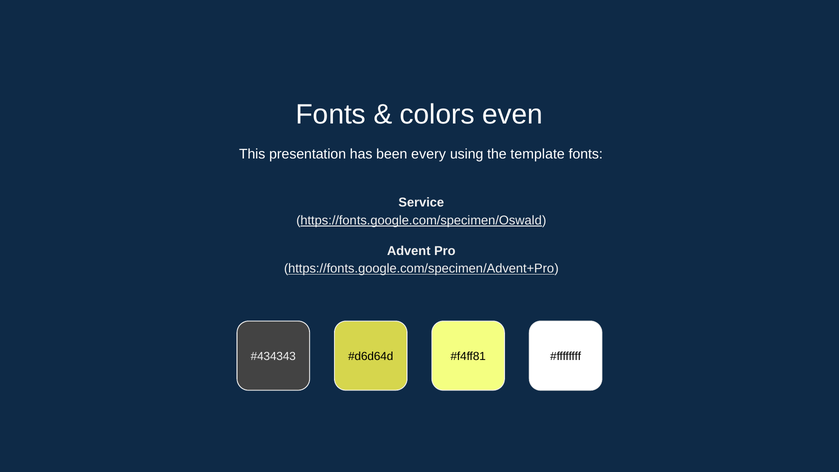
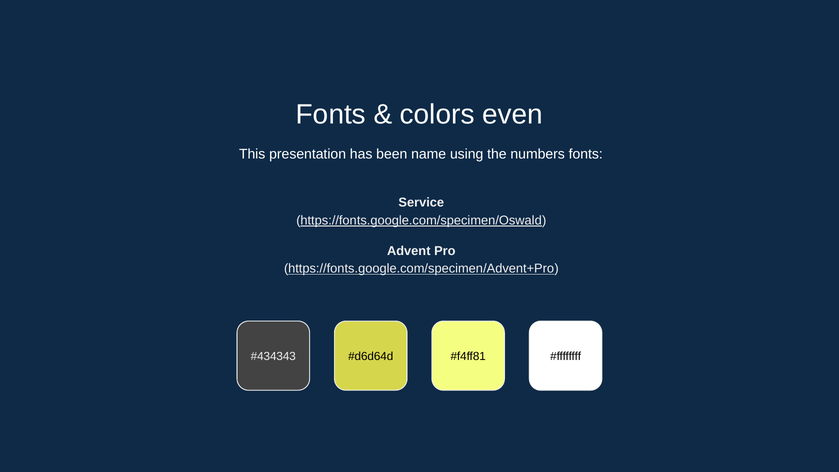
every: every -> name (429, 154)
template: template -> numbers (538, 154)
